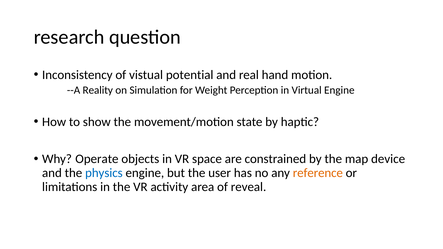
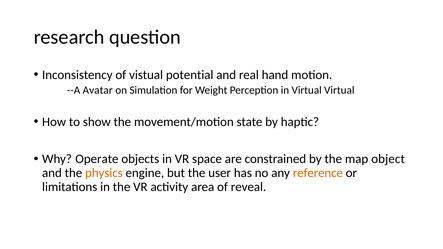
Reality: Reality -> Avatar (98, 90)
Virtual Engine: Engine -> Virtual (339, 90)
device: device -> object (388, 159)
physics colour: blue -> orange (104, 173)
